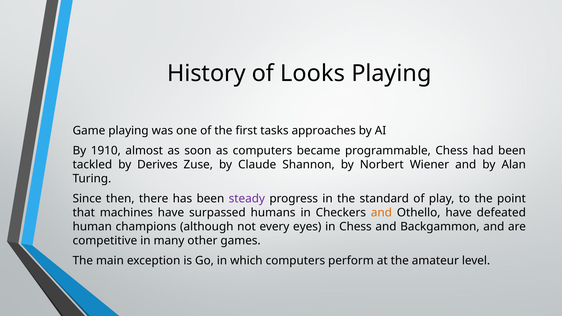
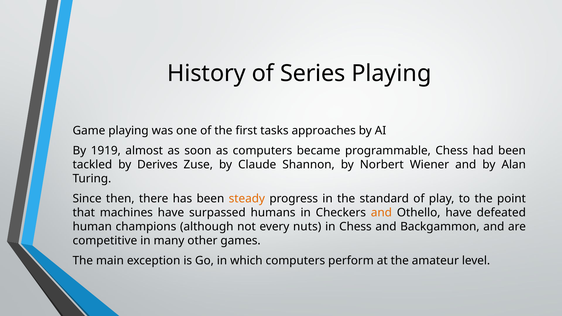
Looks: Looks -> Series (313, 74)
1910: 1910 -> 1919 (106, 151)
steady colour: purple -> orange (247, 199)
eyes: eyes -> nuts (307, 227)
